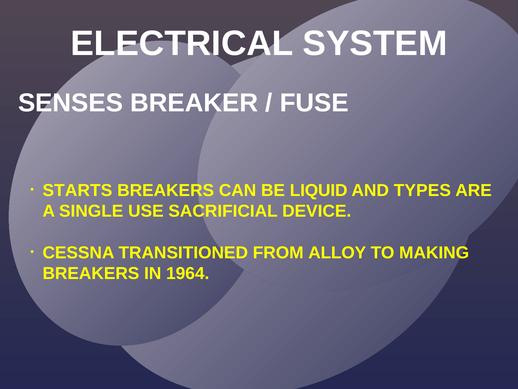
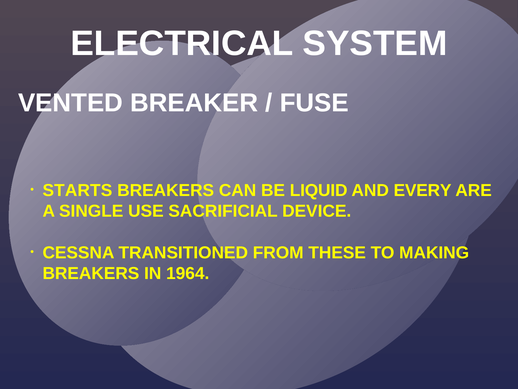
SENSES: SENSES -> VENTED (70, 103)
TYPES: TYPES -> EVERY (423, 190)
ALLOY: ALLOY -> THESE (337, 252)
